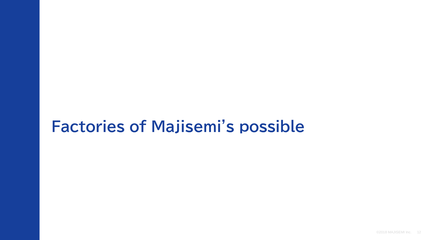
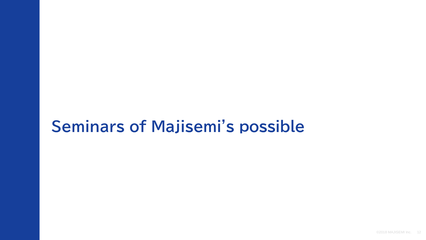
Factories: Factories -> Seminars (88, 127)
